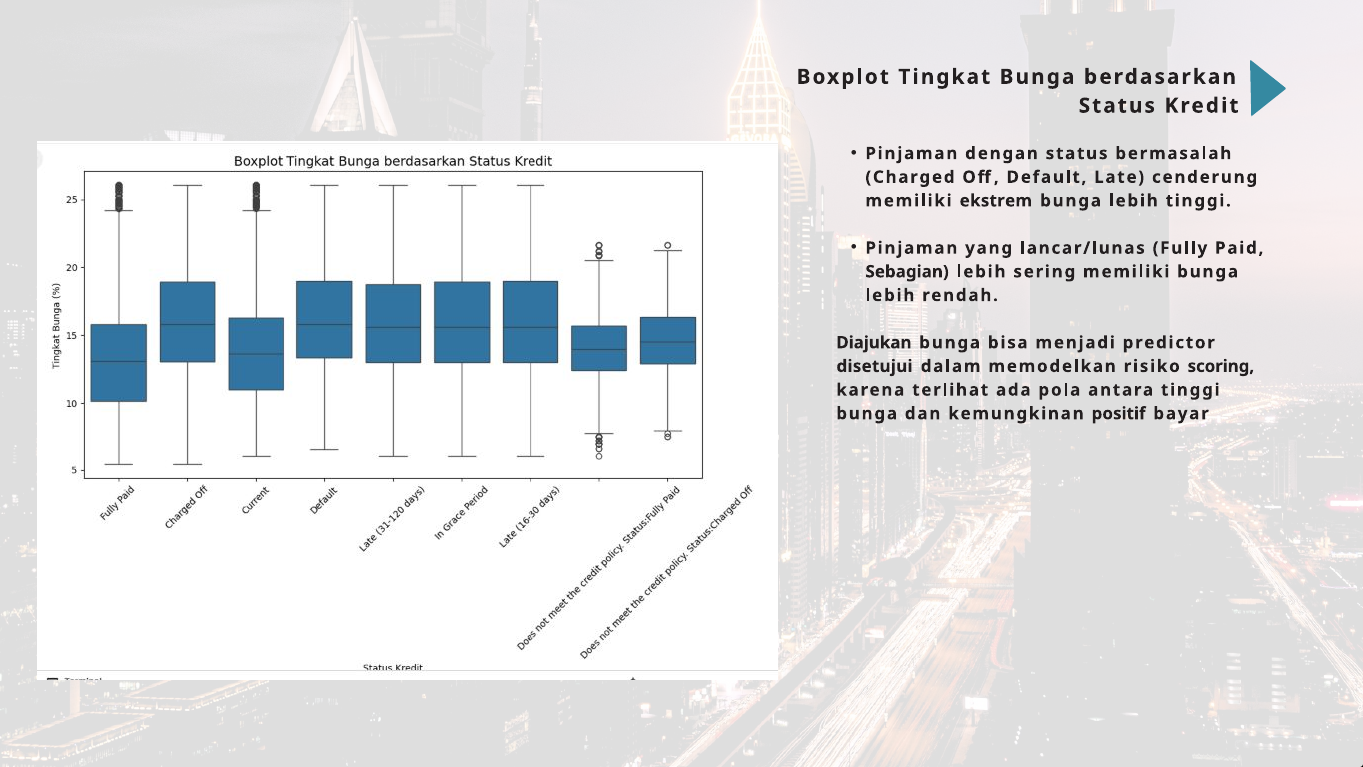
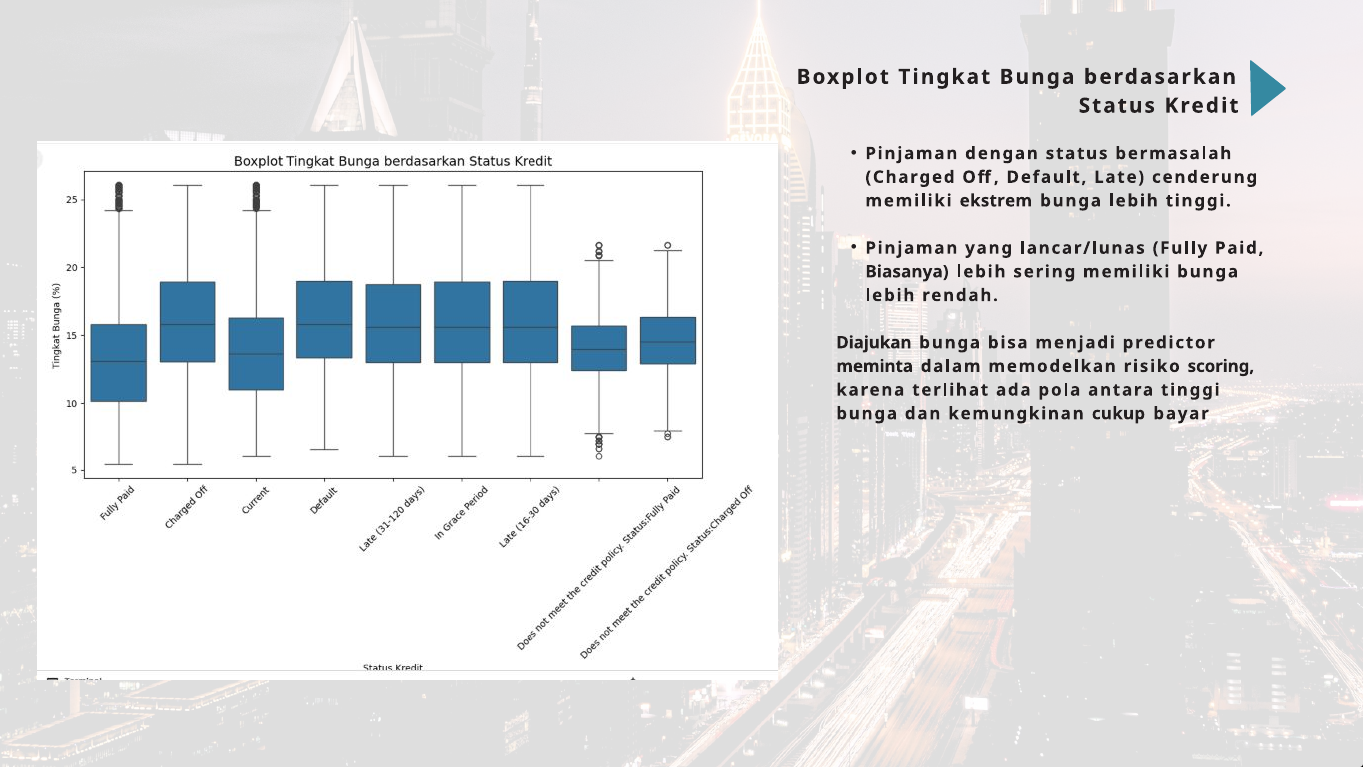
Sebagian: Sebagian -> Biasanya (907, 272)
disetujui: disetujui -> meminta (875, 366)
positif: positif -> cukup (1118, 413)
